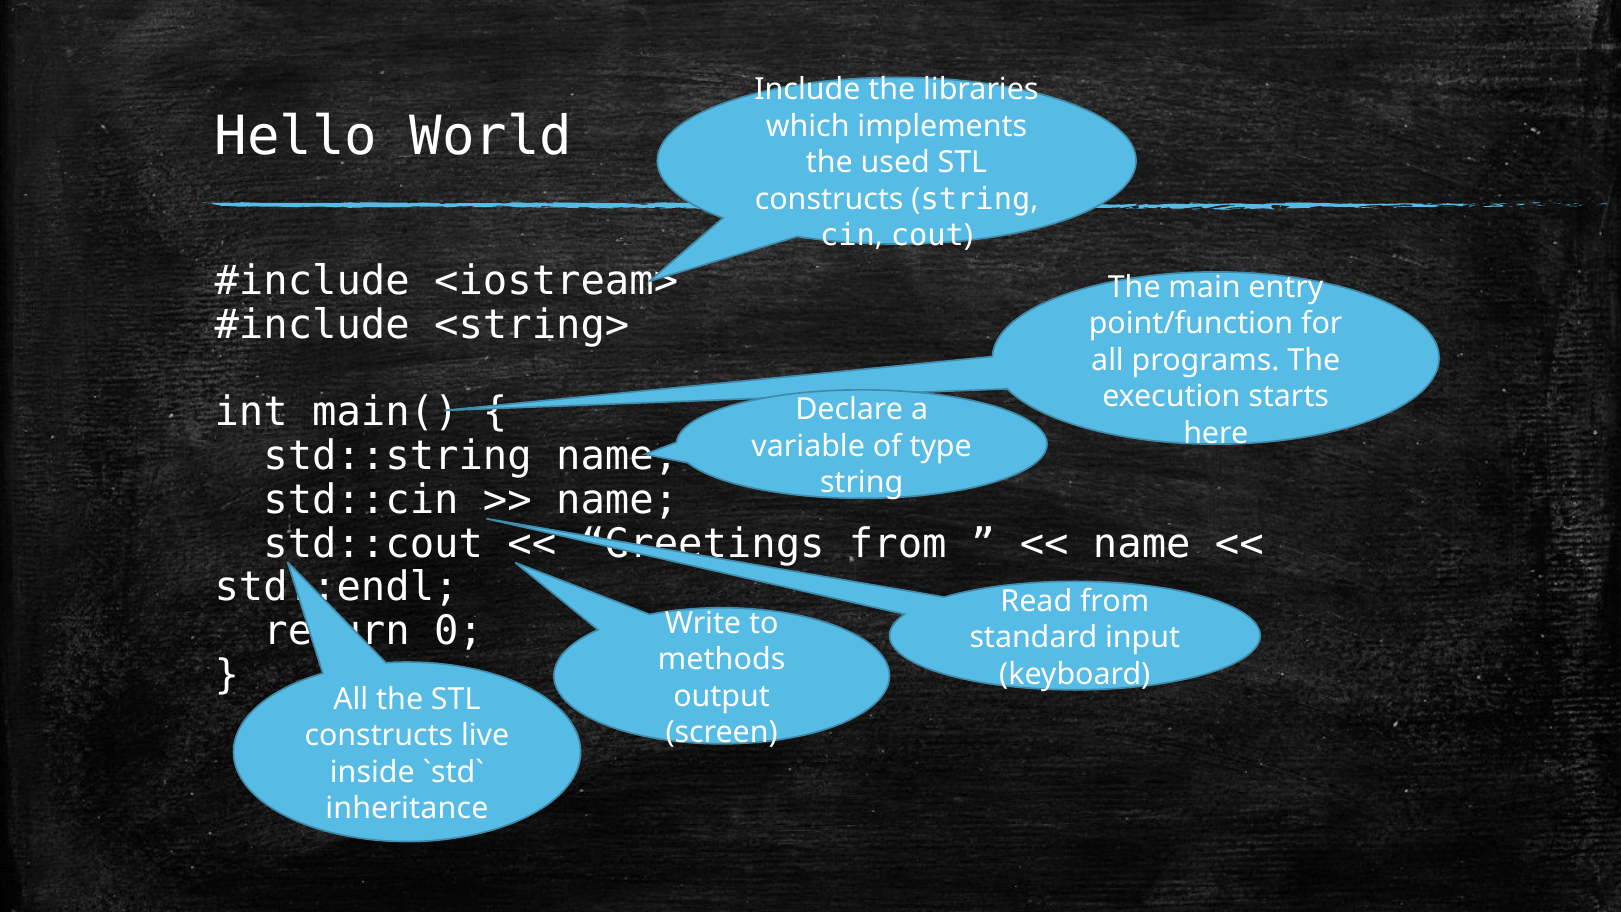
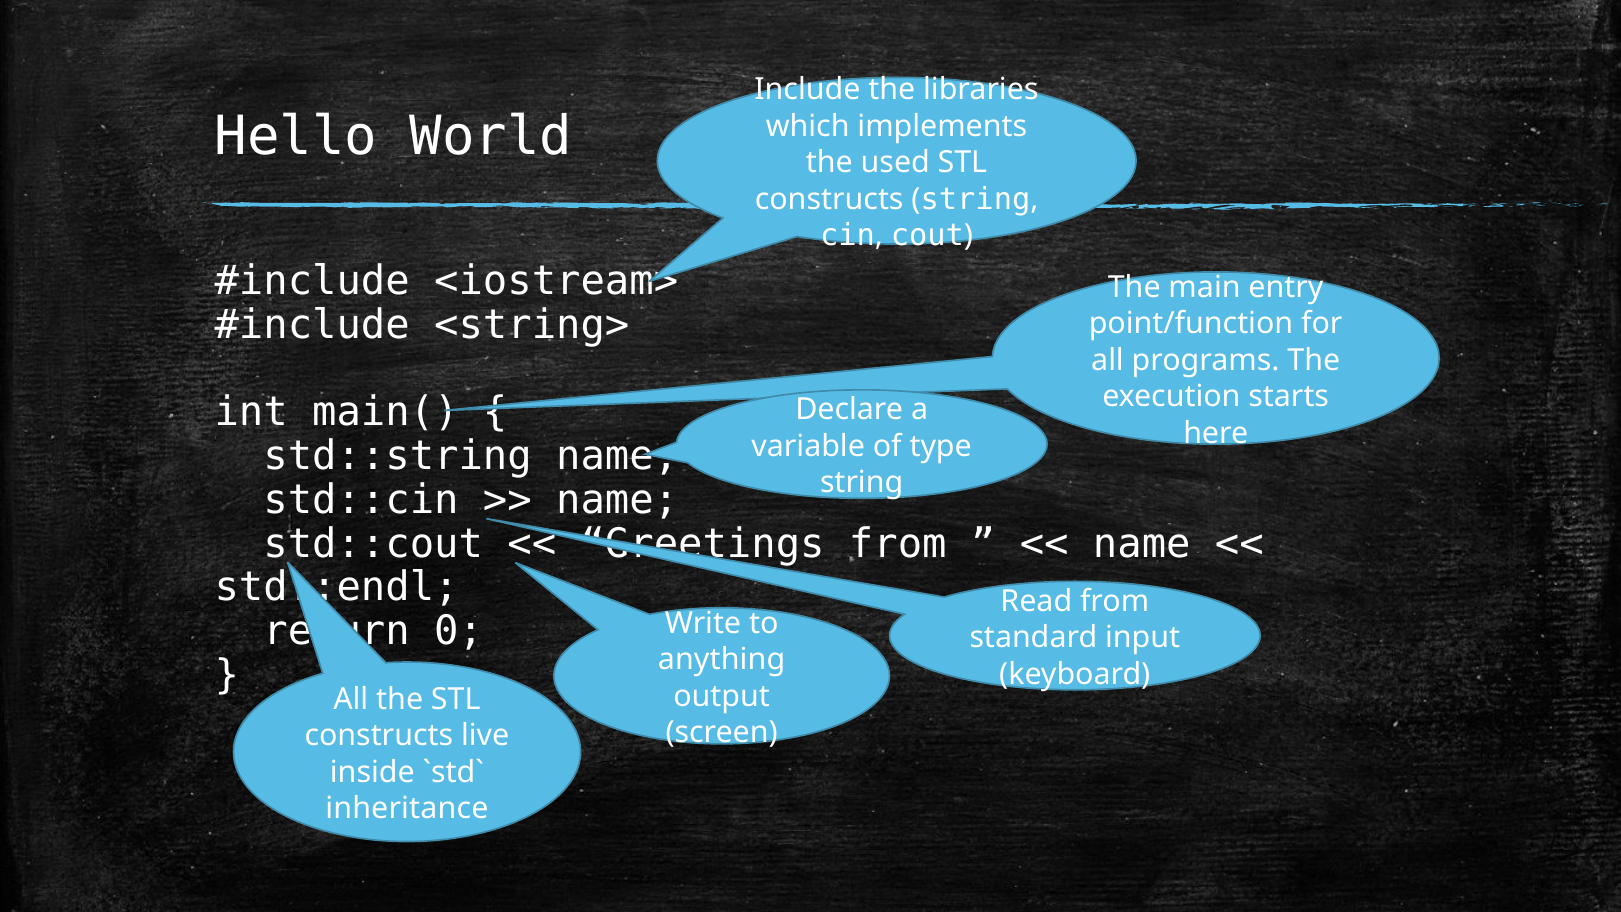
methods: methods -> anything (722, 660)
